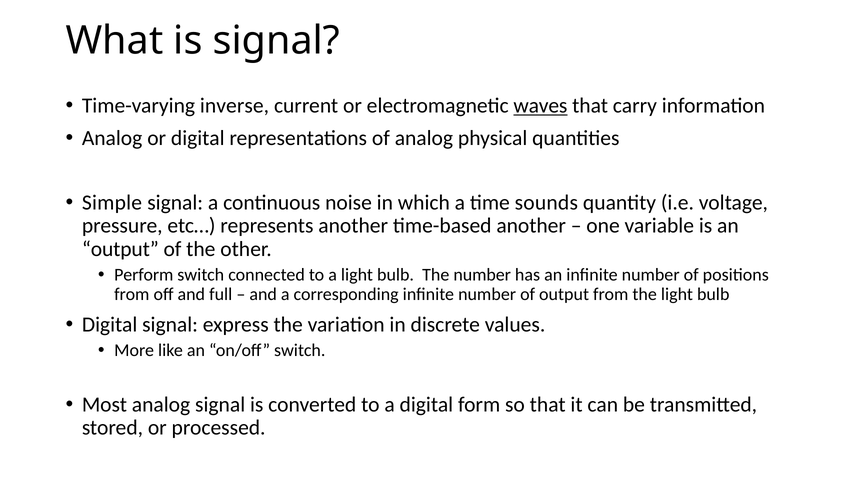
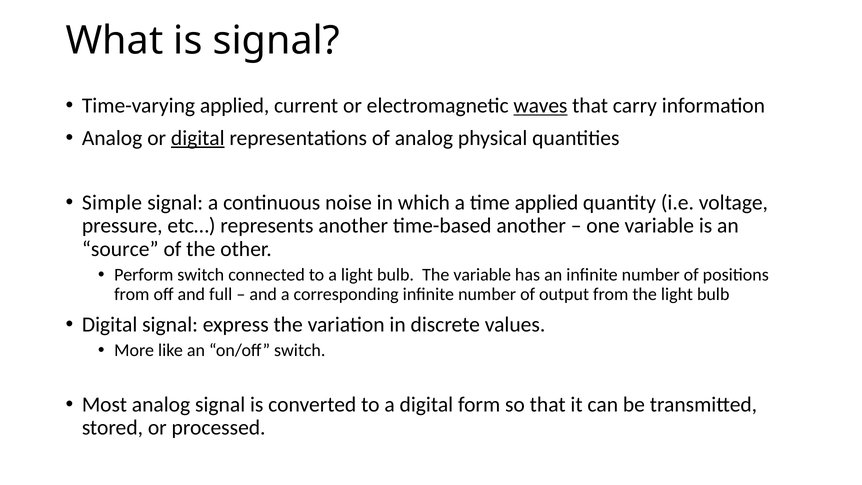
Time-varying inverse: inverse -> applied (235, 106)
digital underline: none -> present (198, 138)
time sounds: sounds -> applied (547, 202)
output: output -> source (120, 249)
The number: number -> variable (482, 275)
